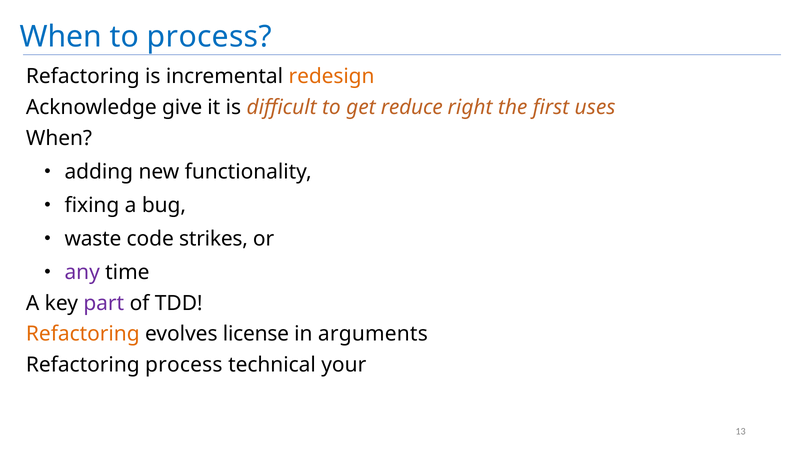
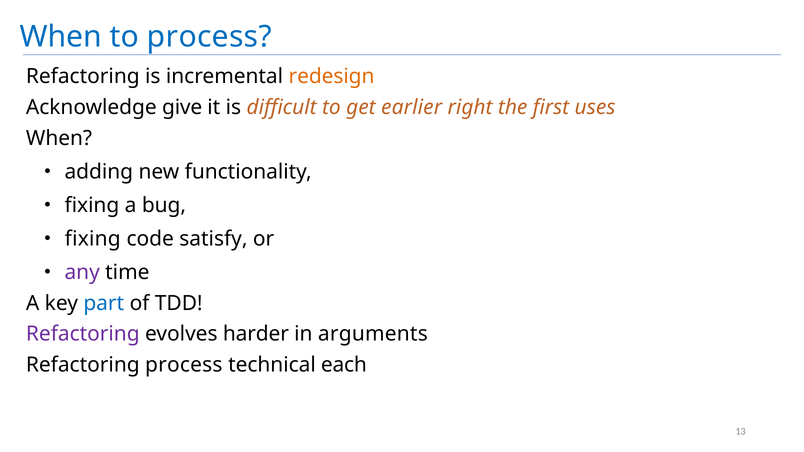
reduce: reduce -> earlier (412, 107)
waste: waste -> fixing (93, 239)
strikes: strikes -> satisfy (213, 239)
part colour: purple -> blue (104, 303)
Refactoring colour: orange -> purple (83, 334)
license: license -> harder (256, 334)
your: your -> each (344, 365)
